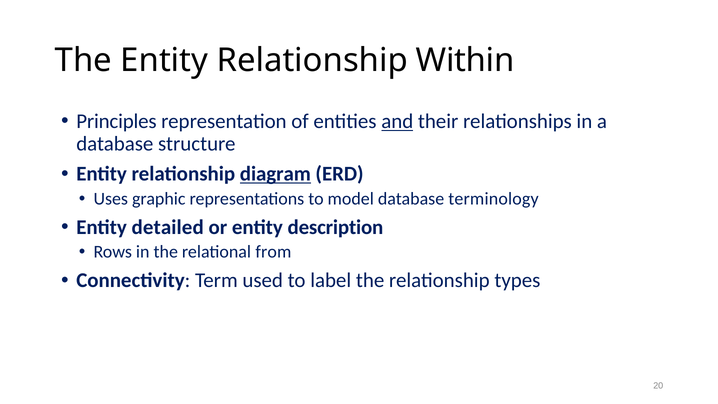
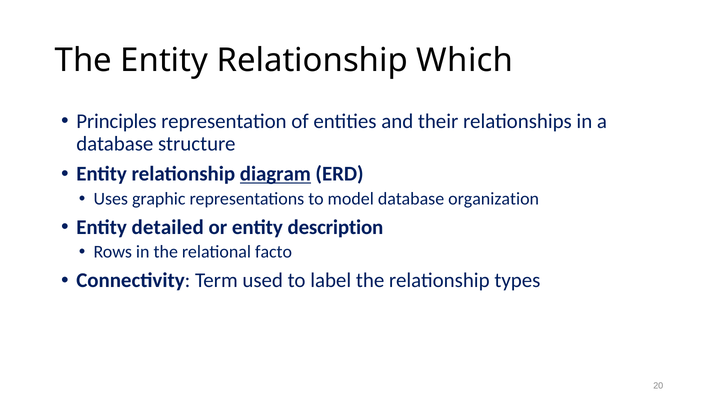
Within: Within -> Which (465, 60)
and underline: present -> none (397, 121)
terminology: terminology -> organization (494, 199)
from: from -> facto (274, 252)
